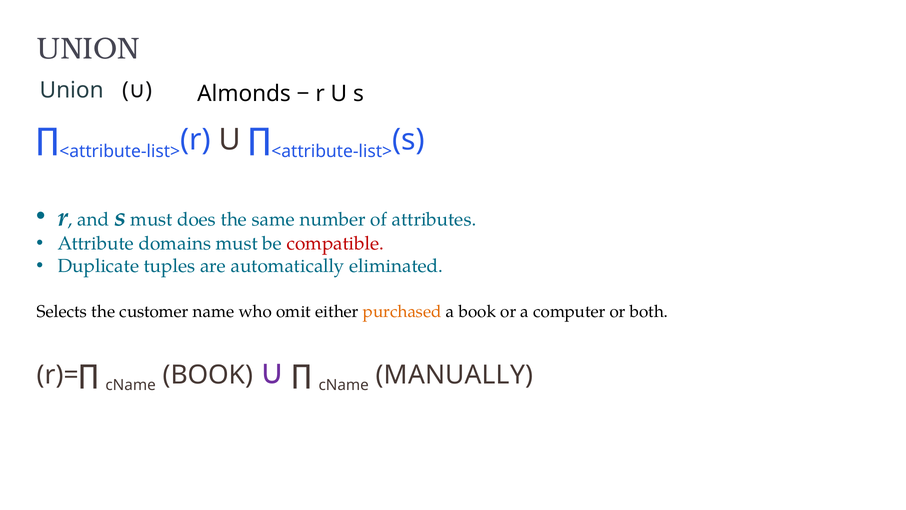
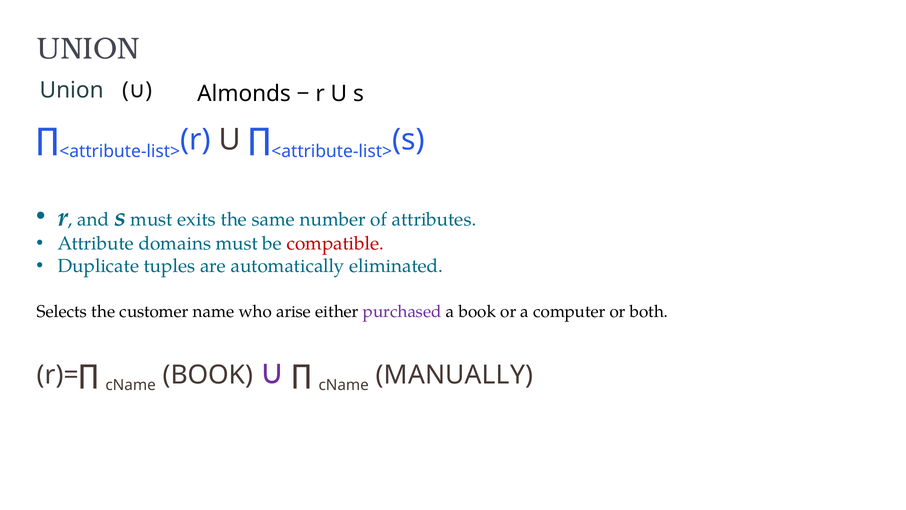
does: does -> exits (196, 219)
omit: omit -> arise (294, 312)
purchased colour: orange -> purple (402, 312)
